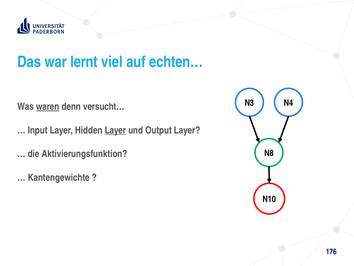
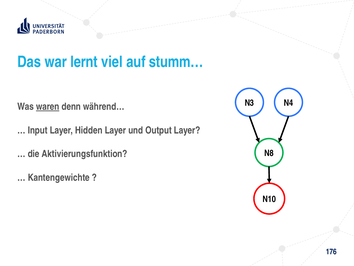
echten…: echten… -> stumm… (176, 62)
versucht…: versucht… -> während… (104, 106)
Layer underline: present -> none (115, 130)
